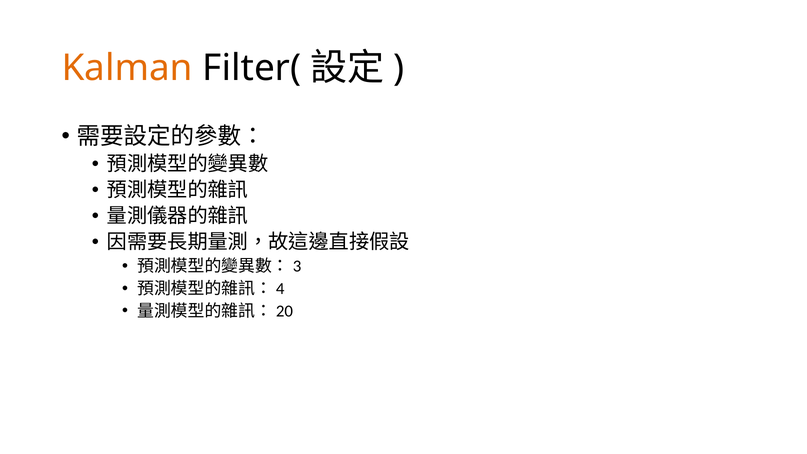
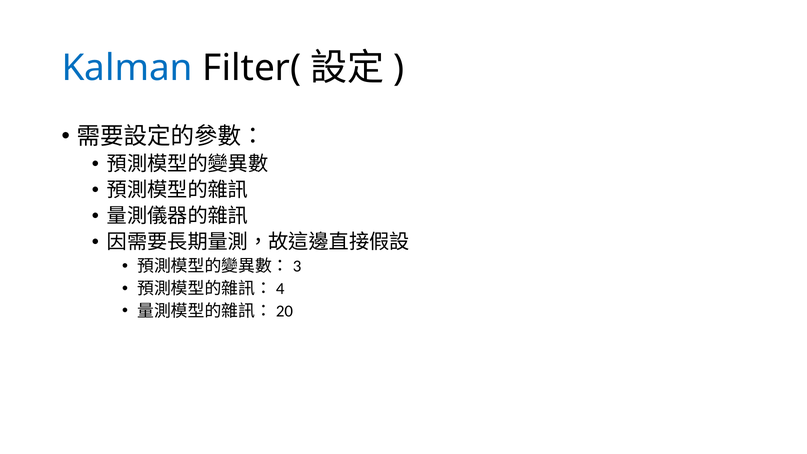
Kalman colour: orange -> blue (127, 68)
